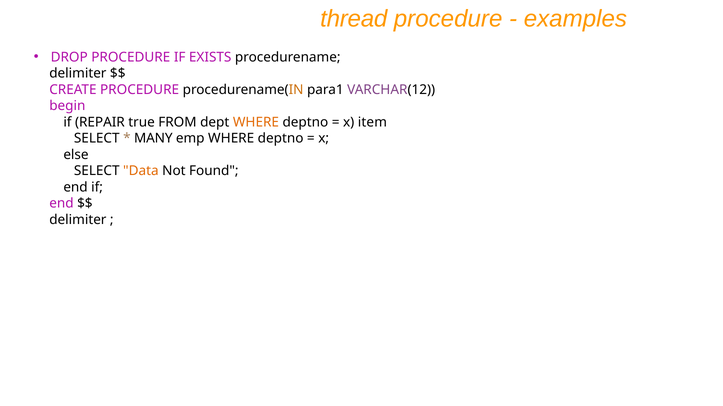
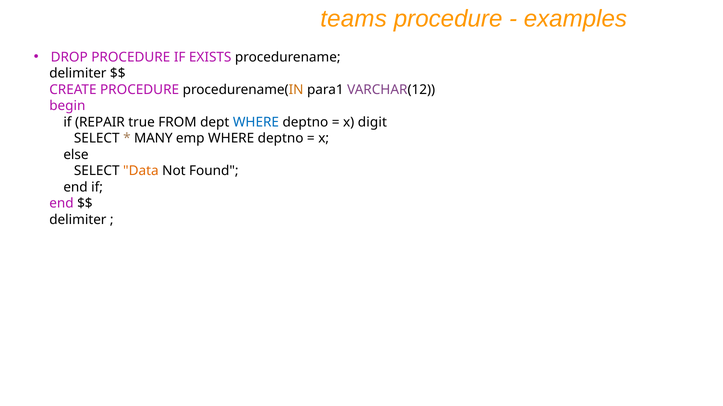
thread: thread -> teams (354, 19)
WHERE colour: orange -> blue (256, 122)
item: item -> digit (372, 122)
